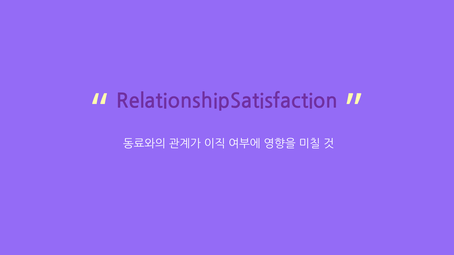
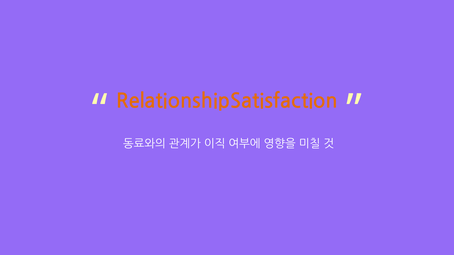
RelationshipSatisfaction colour: purple -> orange (227, 101)
